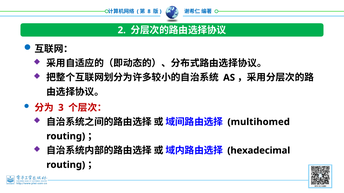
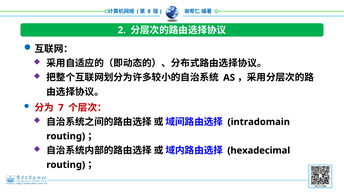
3: 3 -> 7 (61, 108)
multihomed: multihomed -> intradomain (259, 122)
